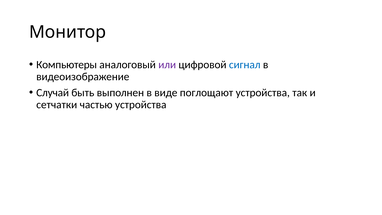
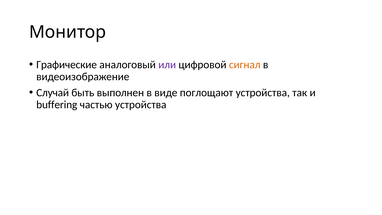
Компьютеры: Компьютеры -> Графические (67, 65)
сигнал colour: blue -> orange (245, 65)
сетчатки: сетчатки -> buffering (57, 105)
